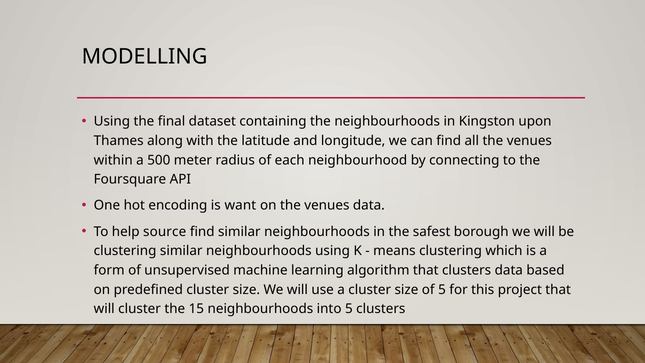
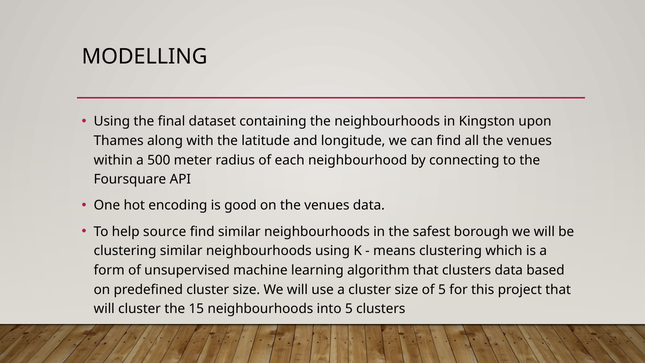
want: want -> good (240, 205)
